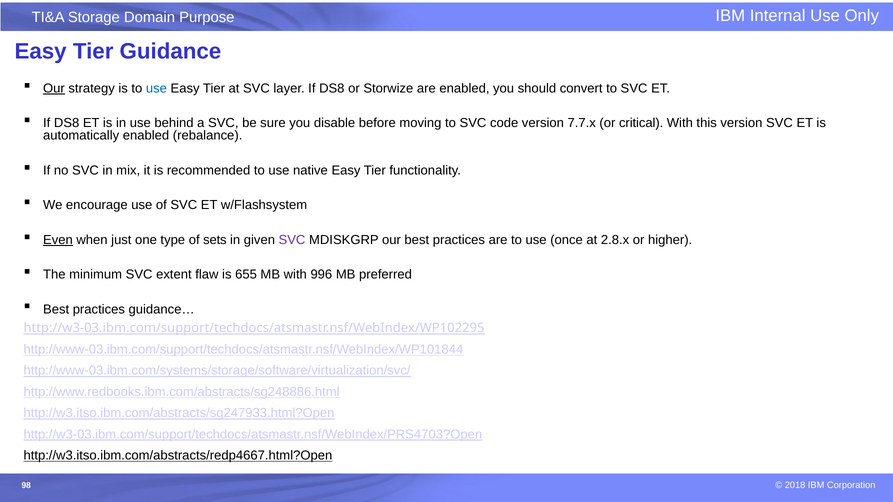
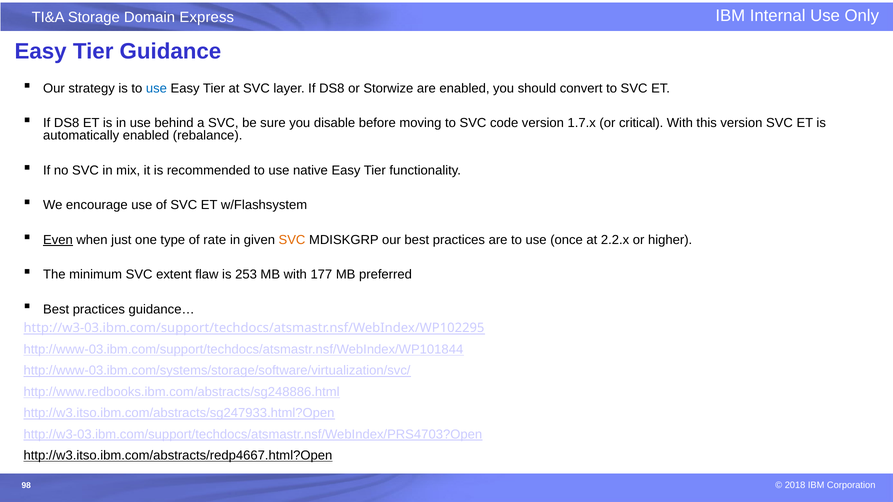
Purpose: Purpose -> Express (207, 17)
Our underline: present -> none (54, 89)
7.7.x: 7.7.x -> 1.7.x (582, 123)
sets: sets -> rate (215, 240)
SVC colour: purple -> orange (292, 240)
2.8.x: 2.8.x -> 2.2.x (615, 240)
655: 655 -> 253 (246, 275)
996: 996 -> 177 (321, 275)
